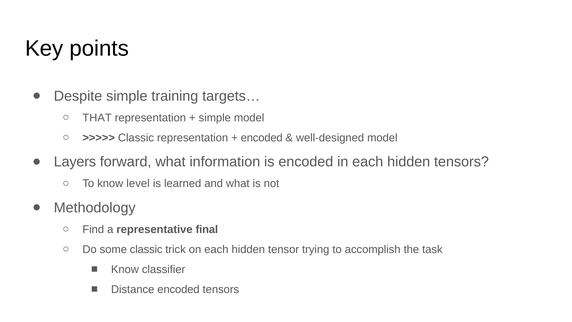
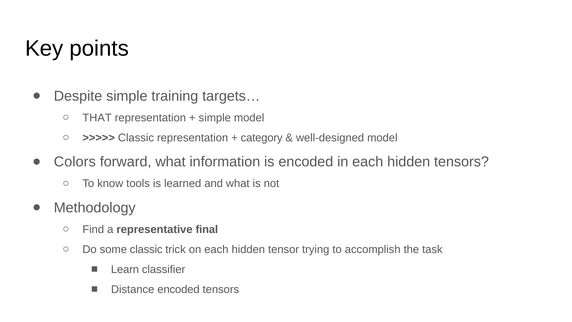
encoded: encoded -> category (262, 138)
Layers: Layers -> Colors (75, 162)
level: level -> tools (138, 183)
Know: Know -> Learn (125, 269)
